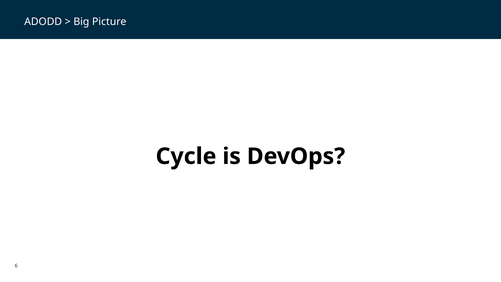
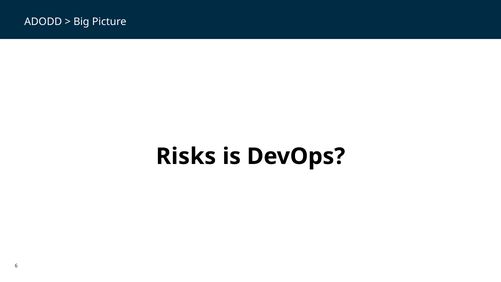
Cycle: Cycle -> Risks (186, 156)
